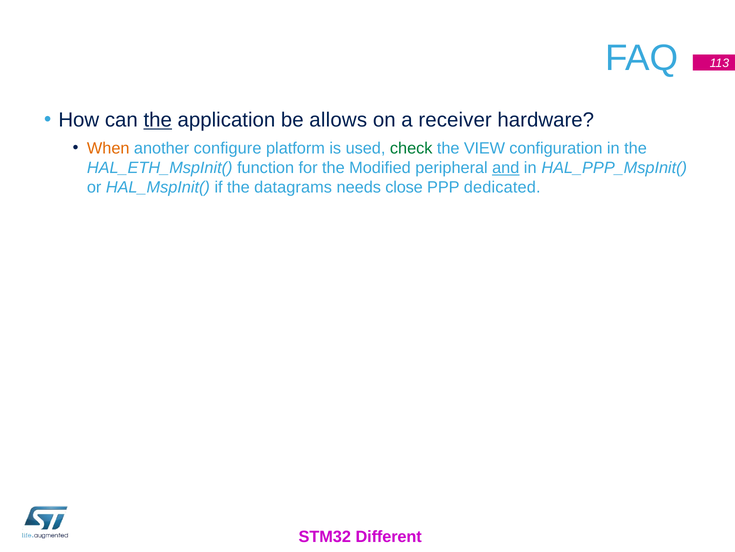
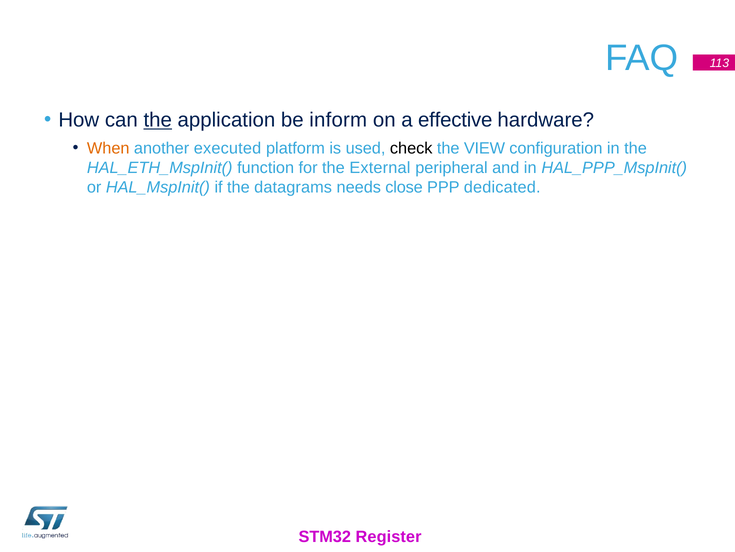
allows: allows -> inform (338, 120)
receiver: receiver -> effective (455, 120)
configure: configure -> executed (228, 148)
check colour: green -> black (411, 148)
Modified: Modified -> External (380, 168)
and underline: present -> none (506, 168)
Different: Different -> Register (389, 536)
